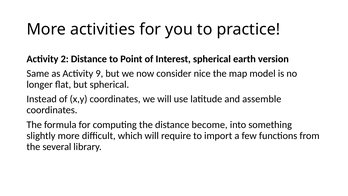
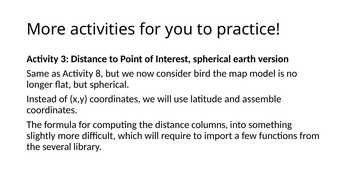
2: 2 -> 3 (65, 59)
9: 9 -> 8 (99, 73)
nice: nice -> bird (202, 73)
become: become -> columns (210, 125)
